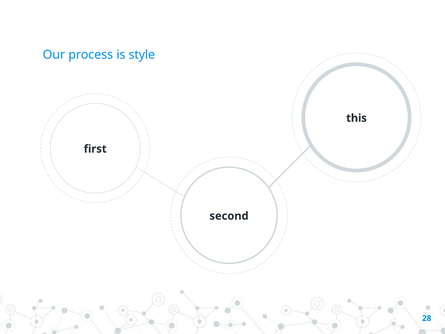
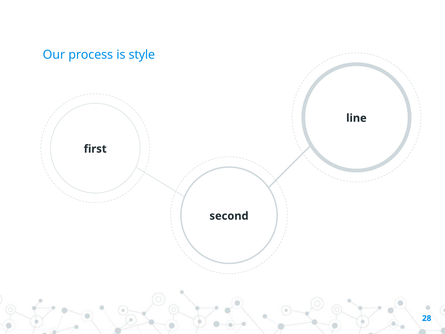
this: this -> line (356, 118)
